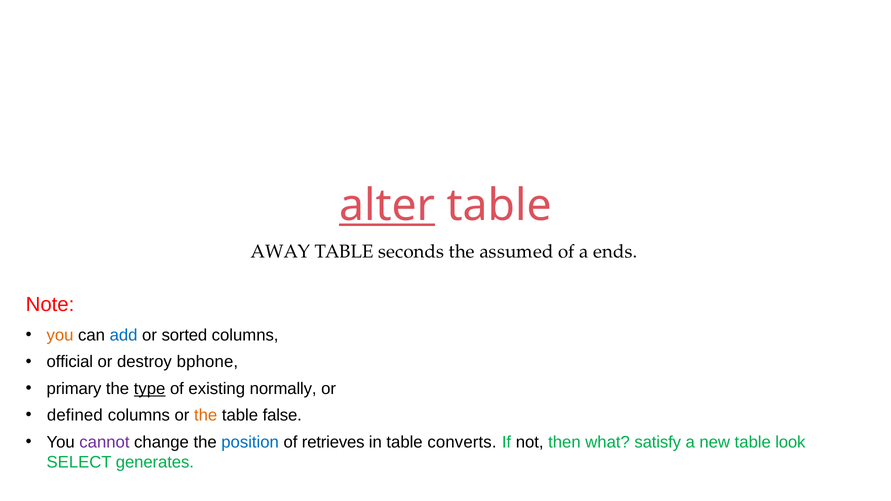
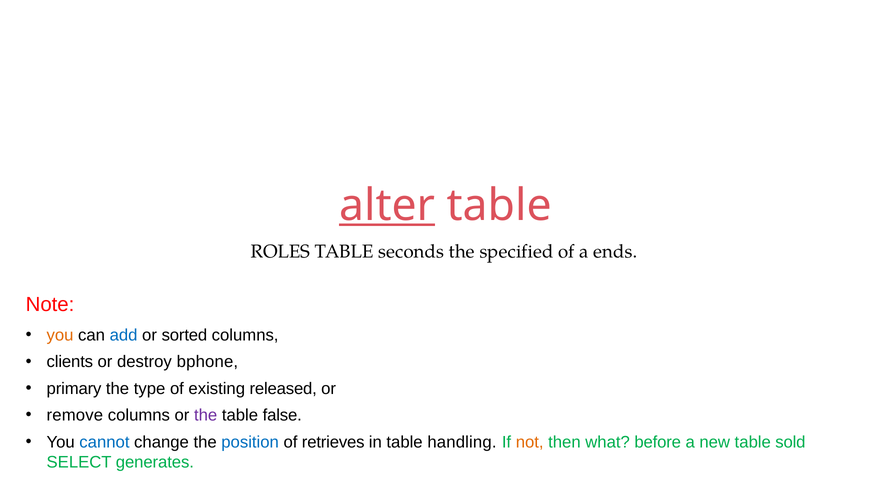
AWAY: AWAY -> ROLES (280, 252)
assumed: assumed -> specified (517, 252)
official: official -> clients (70, 362)
type underline: present -> none (150, 389)
normally: normally -> released (283, 389)
defined: defined -> remove (75, 415)
the colour: orange -> purple (206, 415)
cannot colour: purple -> blue (104, 442)
converts: converts -> handling (462, 442)
not colour: black -> orange (530, 442)
satisfy: satisfy -> before (658, 442)
look: look -> sold (790, 442)
